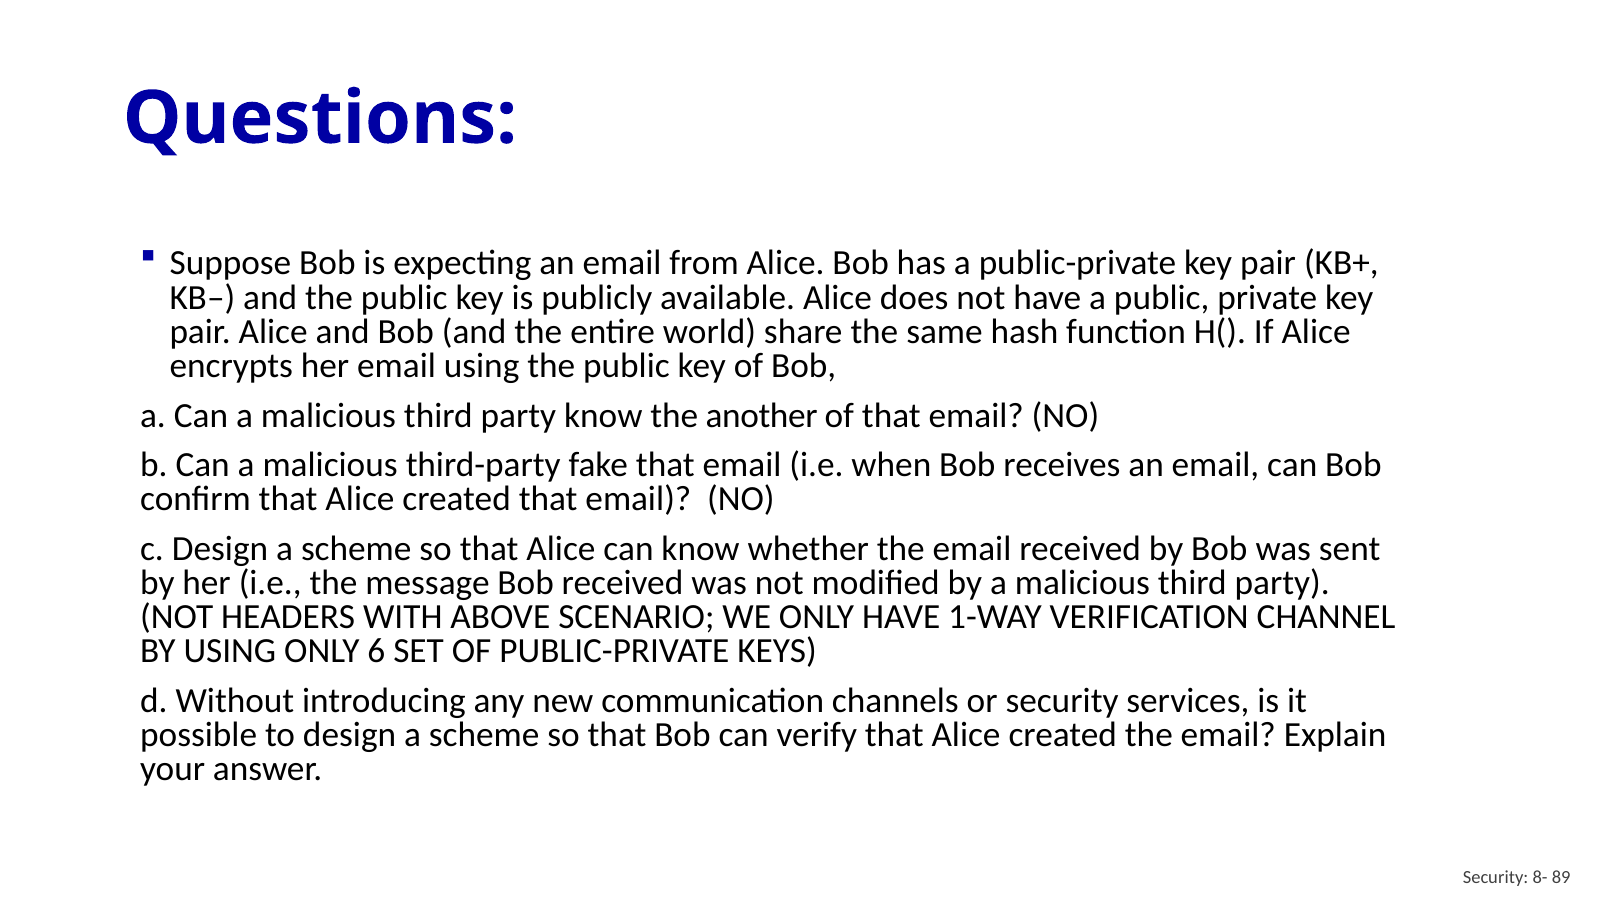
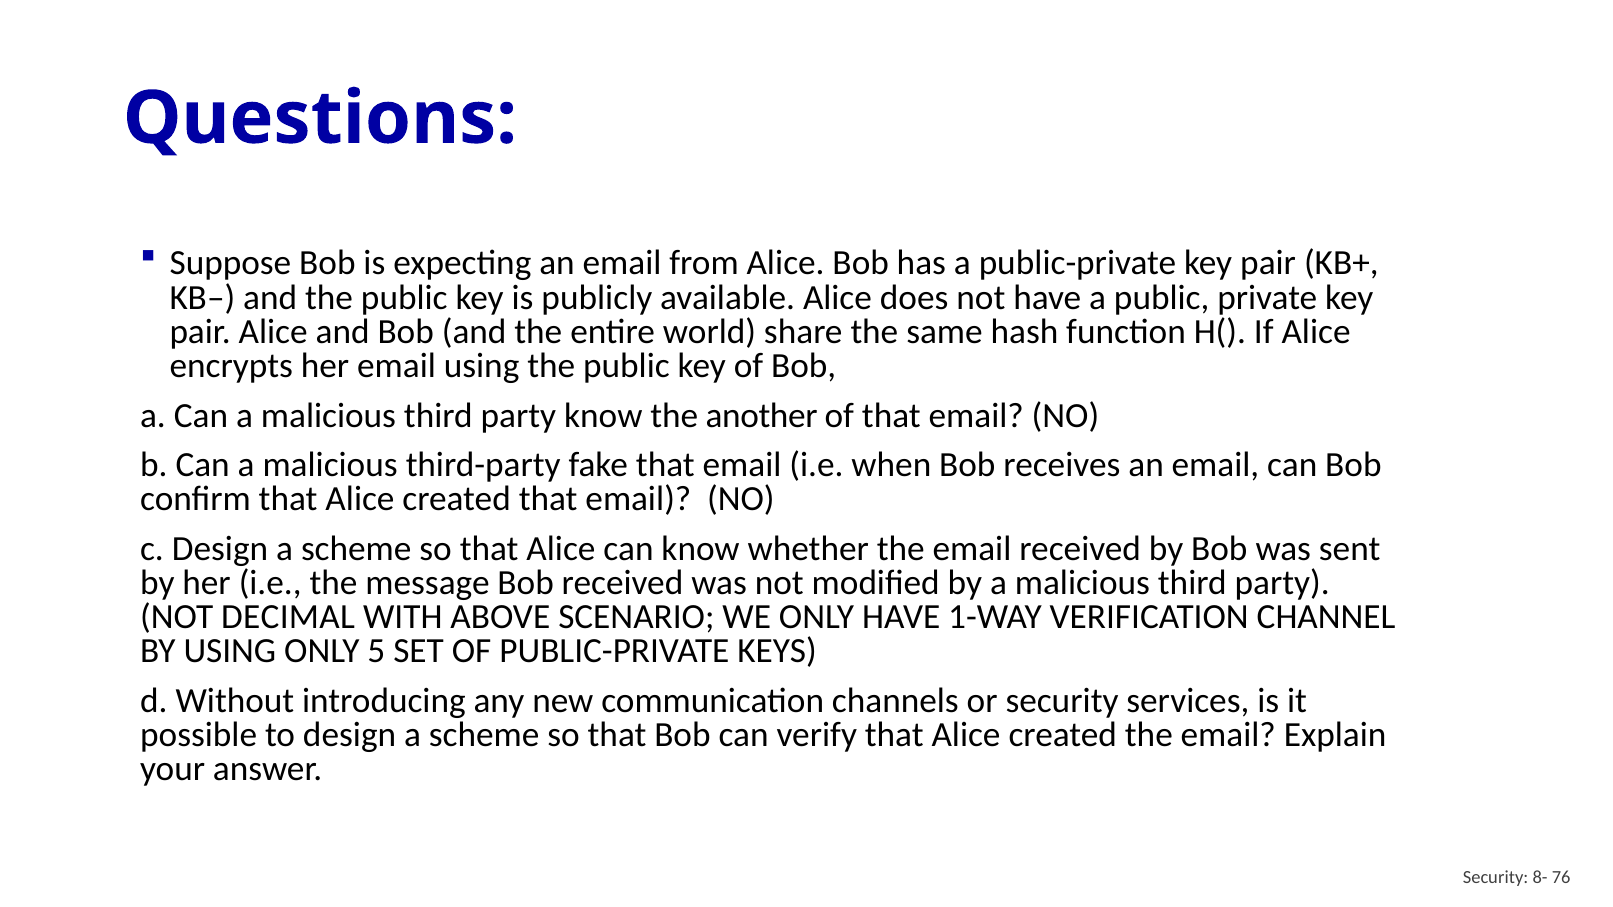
HEADERS: HEADERS -> DECIMAL (288, 617)
6: 6 -> 5 (376, 652)
89: 89 -> 76 (1561, 877)
